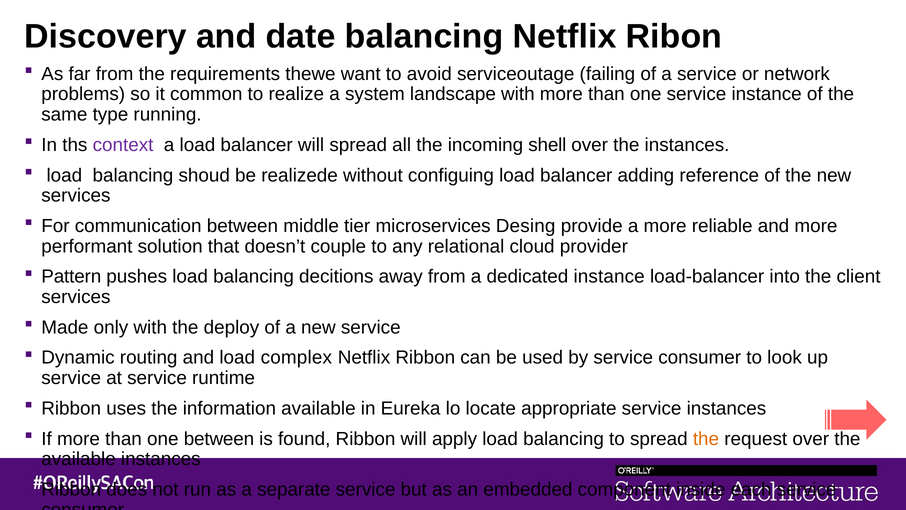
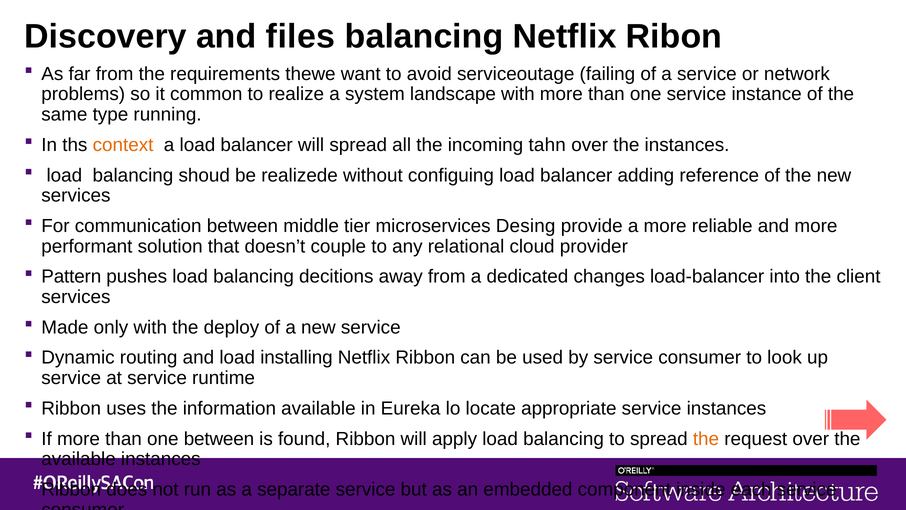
date: date -> files (300, 37)
context colour: purple -> orange (123, 145)
shell: shell -> tahn (547, 145)
dedicated instance: instance -> changes (609, 277)
complex: complex -> installing (296, 357)
